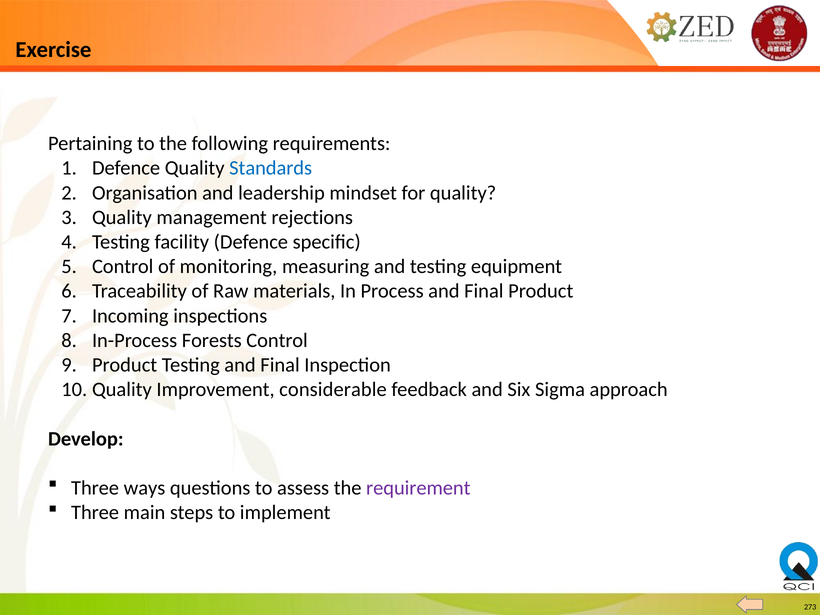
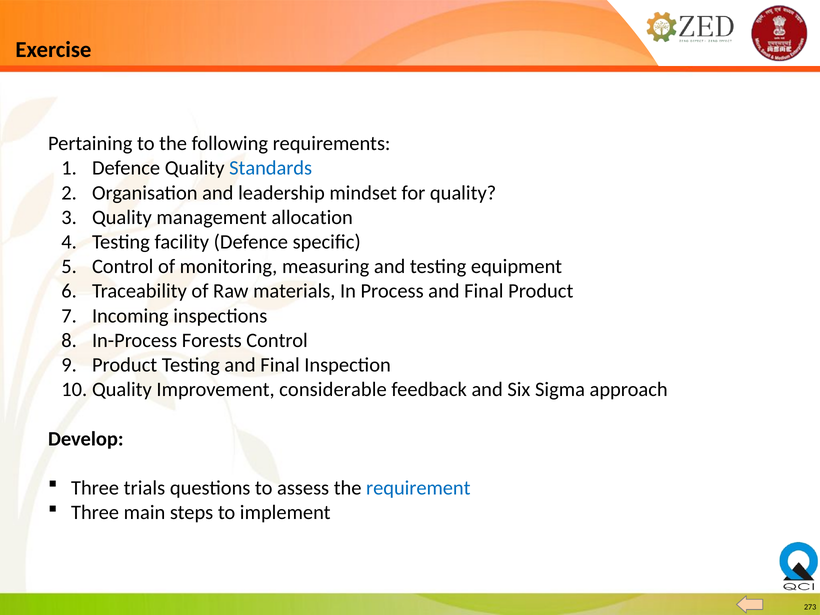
rejections: rejections -> allocation (312, 217)
ways: ways -> trials (144, 488)
requirement colour: purple -> blue (418, 488)
